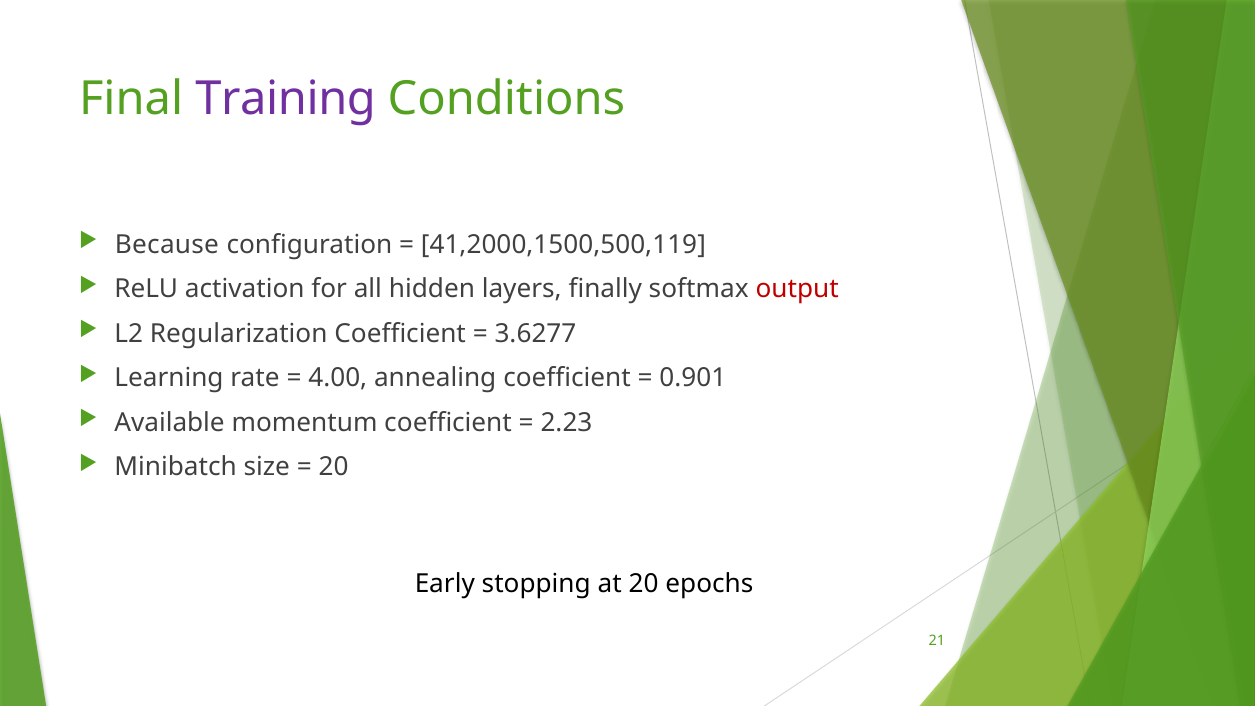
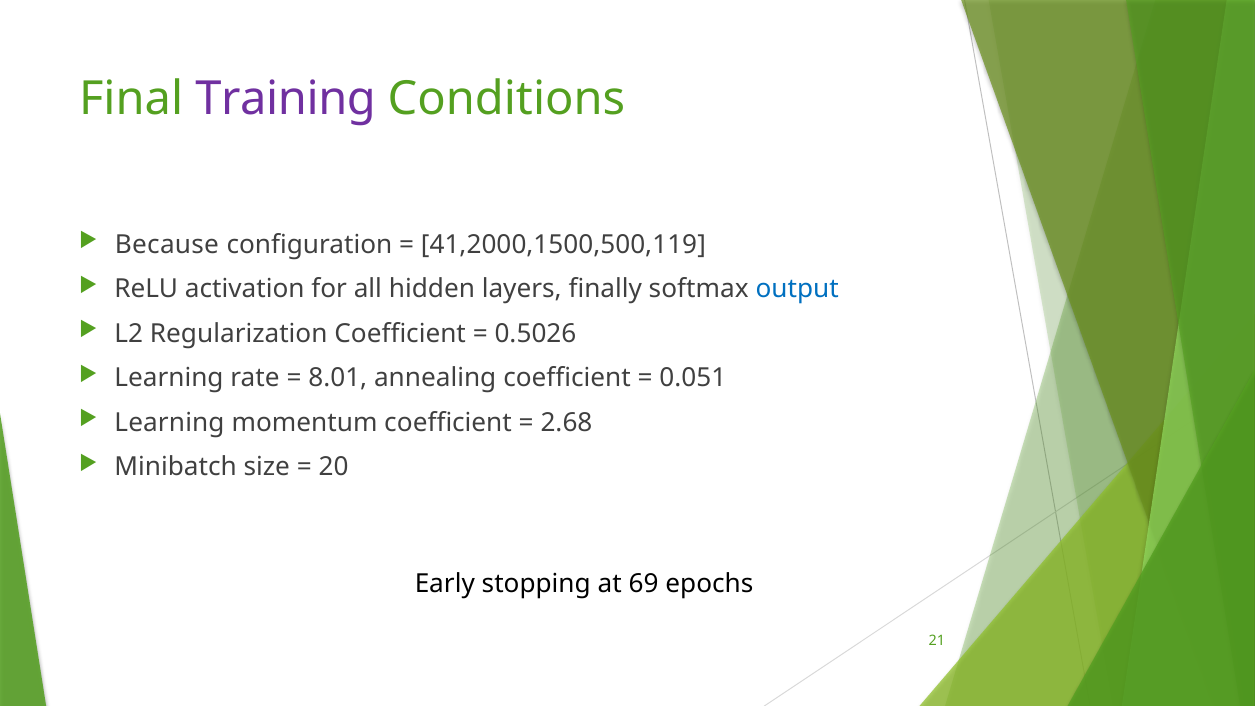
output colour: red -> blue (797, 289)
3.6277: 3.6277 -> 0.5026 (535, 334)
4.00: 4.00 -> 8.01 (338, 378)
0.901: 0.901 -> 0.051 (693, 378)
Available: Available -> Learning (169, 423)
2.23: 2.23 -> 2.68 (566, 423)
at 20: 20 -> 69 (644, 583)
